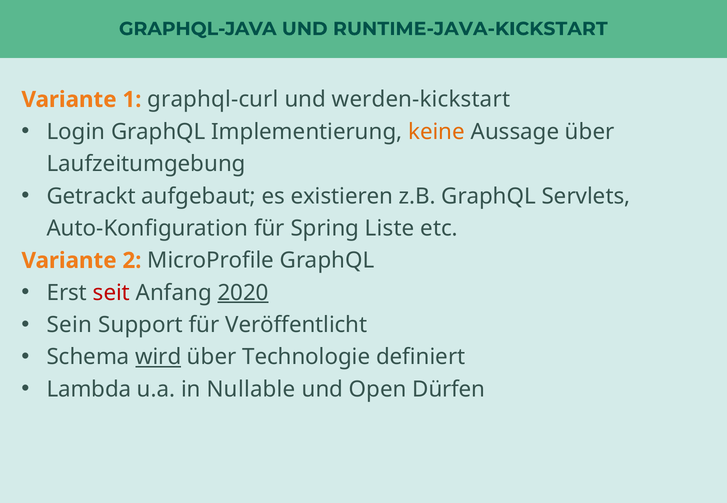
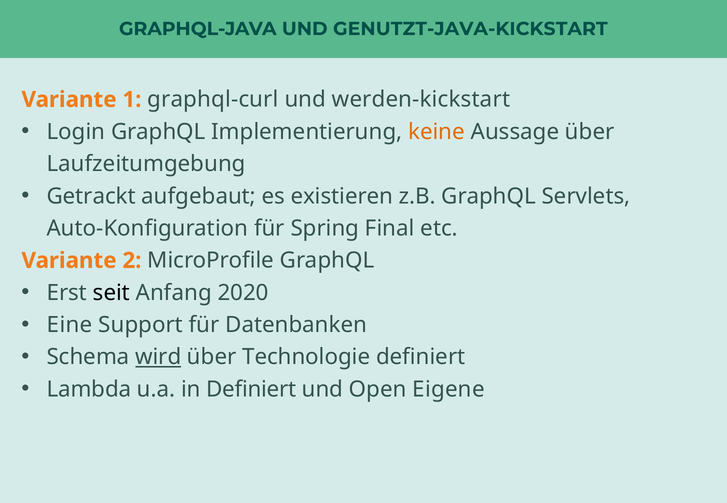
RUNTIME-JAVA-KICKSTART: RUNTIME-JAVA-KICKSTART -> GENUTZT-JAVA-KICKSTART (470, 29)
Liste: Liste -> Final (390, 228)
seit colour: red -> black (111, 293)
2020 underline: present -> none (243, 293)
Sein: Sein -> Eine (70, 325)
Veröffentlicht: Veröffentlicht -> Datenbanken (296, 325)
in Nullable: Nullable -> Definiert (251, 389)
Dürfen: Dürfen -> Eigene (449, 389)
